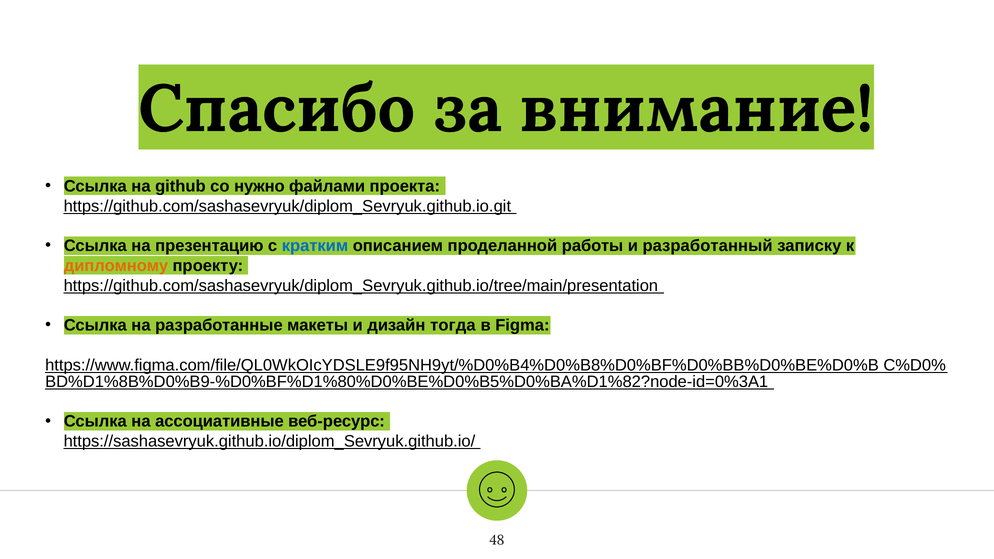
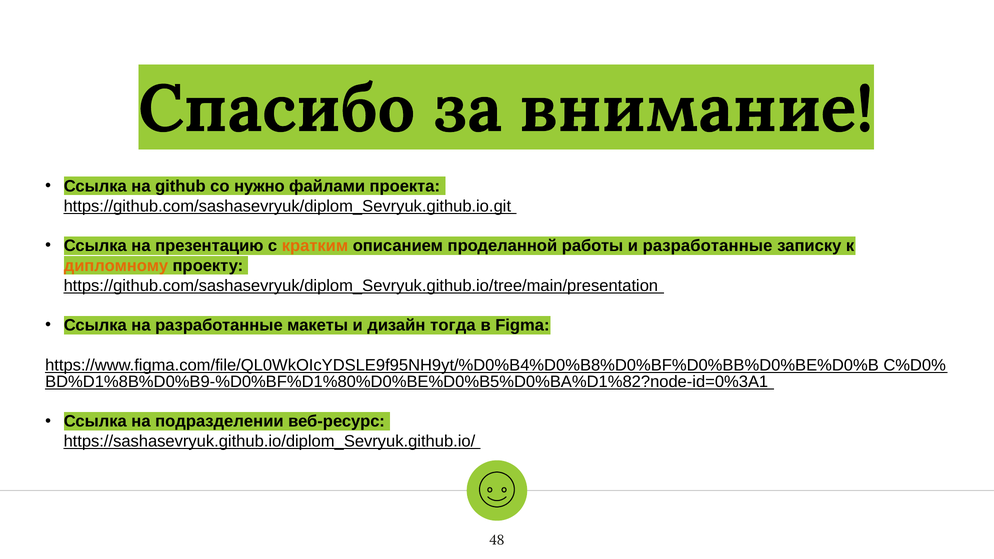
кратким colour: blue -> orange (315, 246)
и разработанный: разработанный -> разработанные (708, 246)
ассоциативные: ассоциативные -> подразделении (219, 422)
